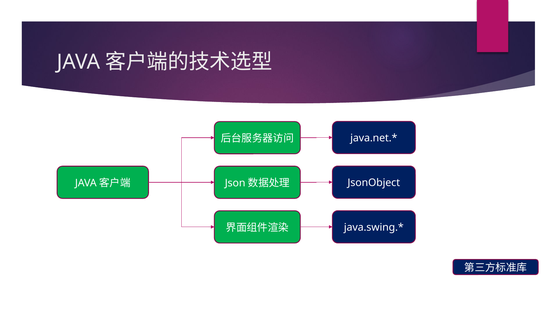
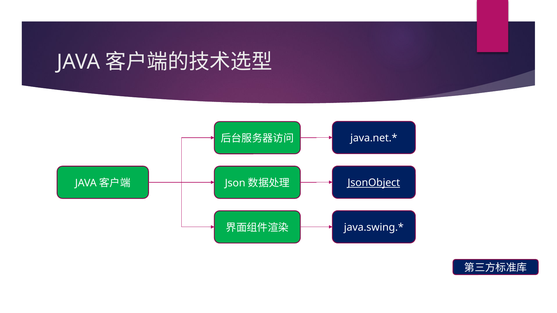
JsonObject underline: none -> present (374, 183)
